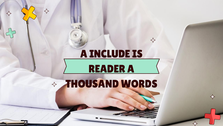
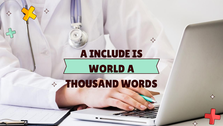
READER: READER -> WORLD (107, 69)
